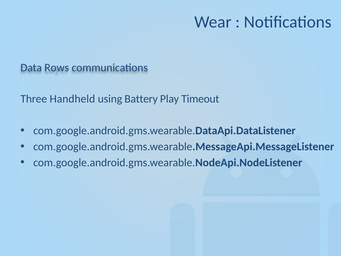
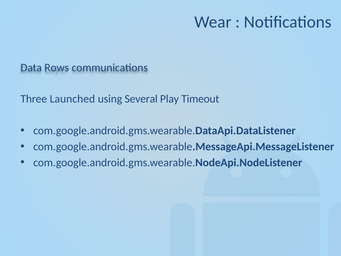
Handheld: Handheld -> Launched (72, 99)
Battery: Battery -> Several (141, 99)
